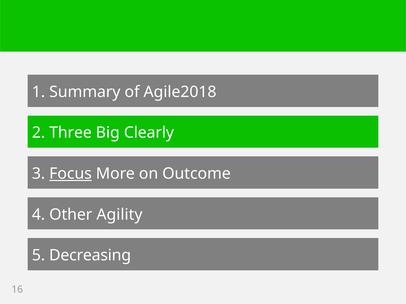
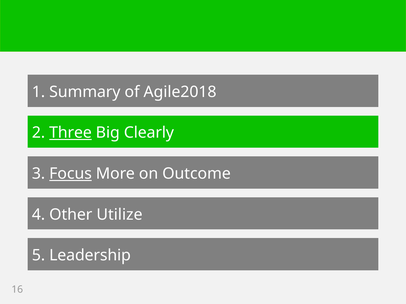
Three underline: none -> present (70, 133)
Agility: Agility -> Utilize (119, 215)
Decreasing: Decreasing -> Leadership (90, 256)
